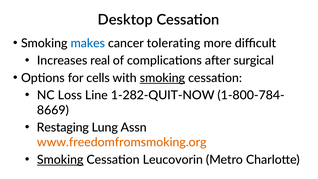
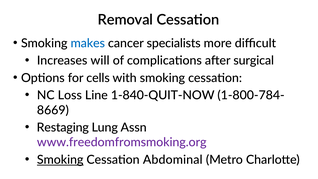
Desktop: Desktop -> Removal (125, 20)
tolerating: tolerating -> specialists (174, 43)
real: real -> will (100, 61)
smoking underline: present -> none (162, 78)
1-282-QUIT-NOW: 1-282-QUIT-NOW -> 1-840-QUIT-NOW (163, 95)
www.freedomfromsmoking.org colour: orange -> purple (122, 142)
Leucovorin: Leucovorin -> Abdominal (173, 160)
